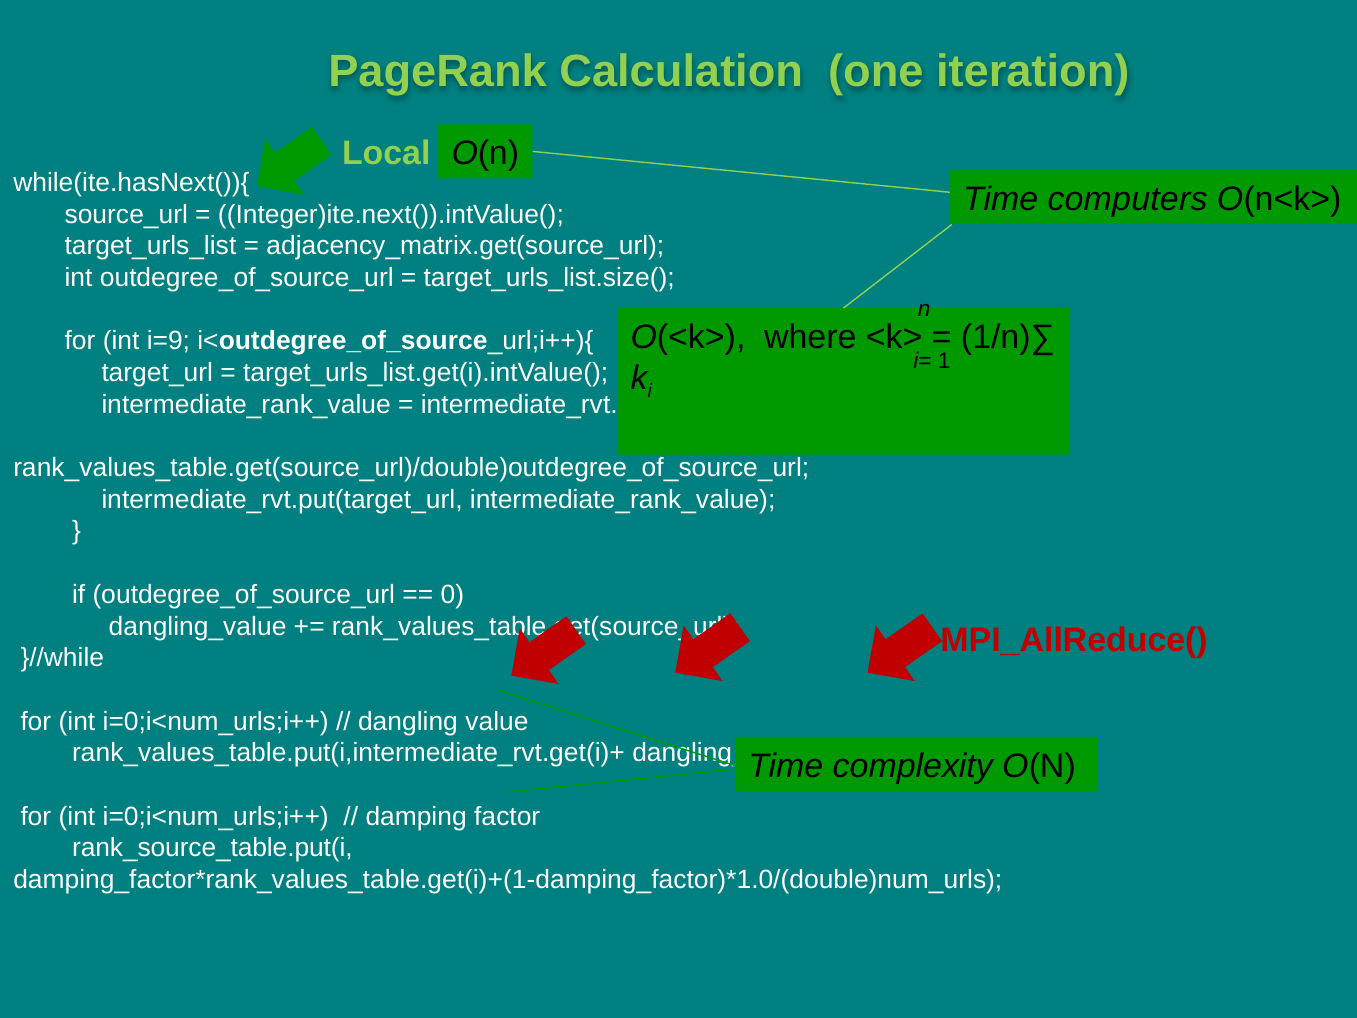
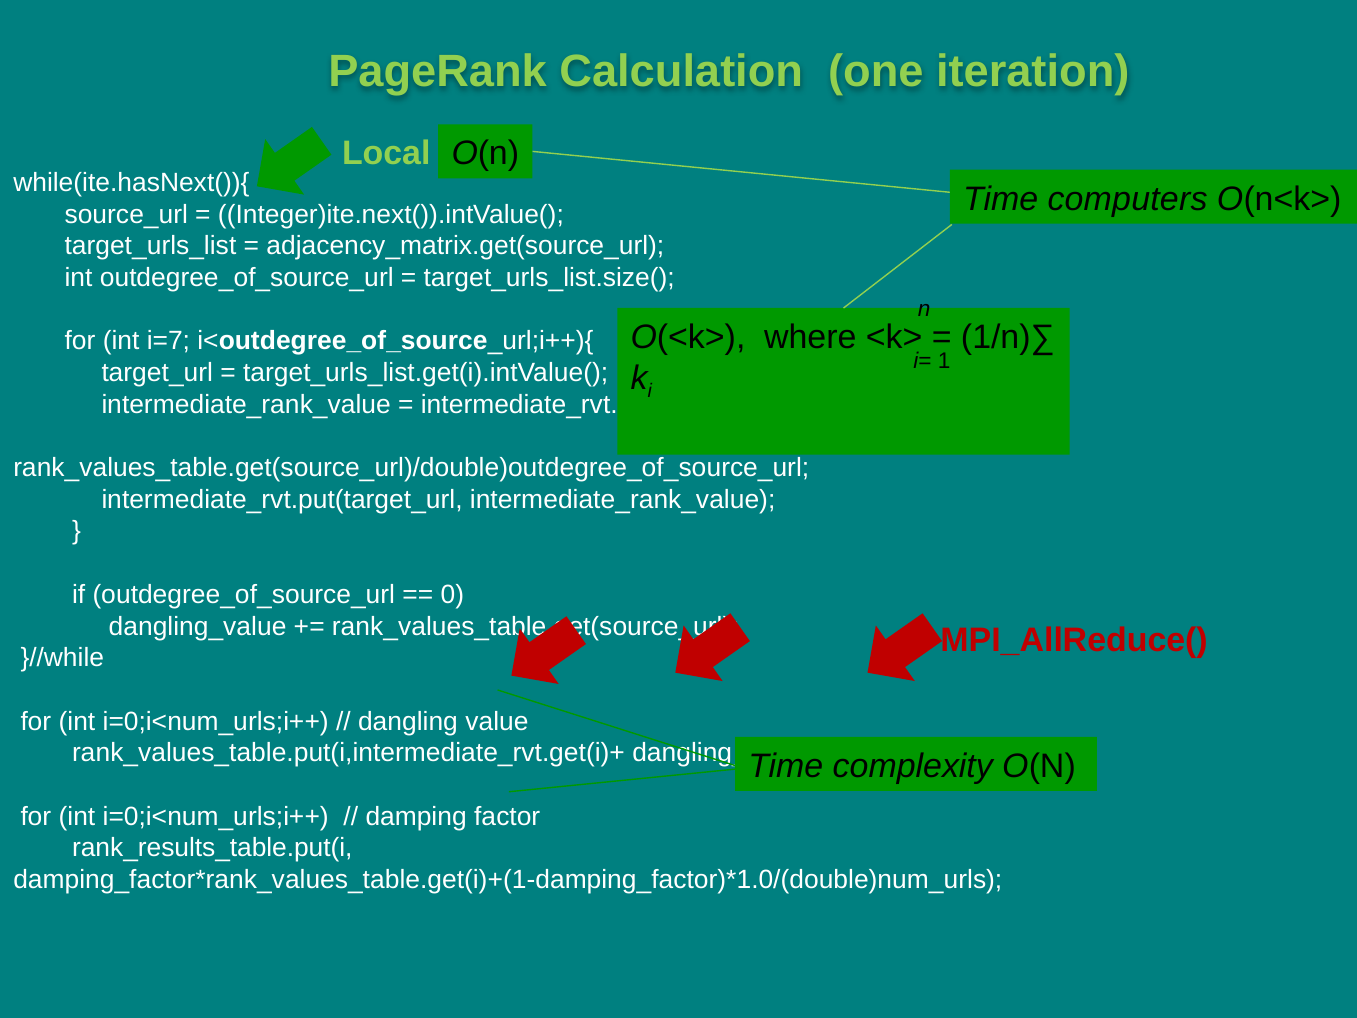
i=9: i=9 -> i=7 (168, 341)
rank_source_table.put(i: rank_source_table.put(i -> rank_results_table.put(i (212, 848)
